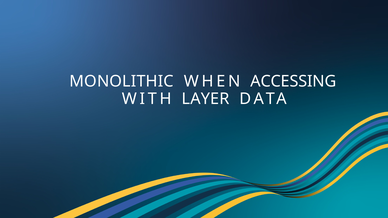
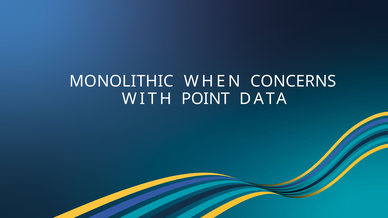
ACCESSING: ACCESSING -> CONCERNS (293, 81)
LAYER: LAYER -> POINT (206, 99)
